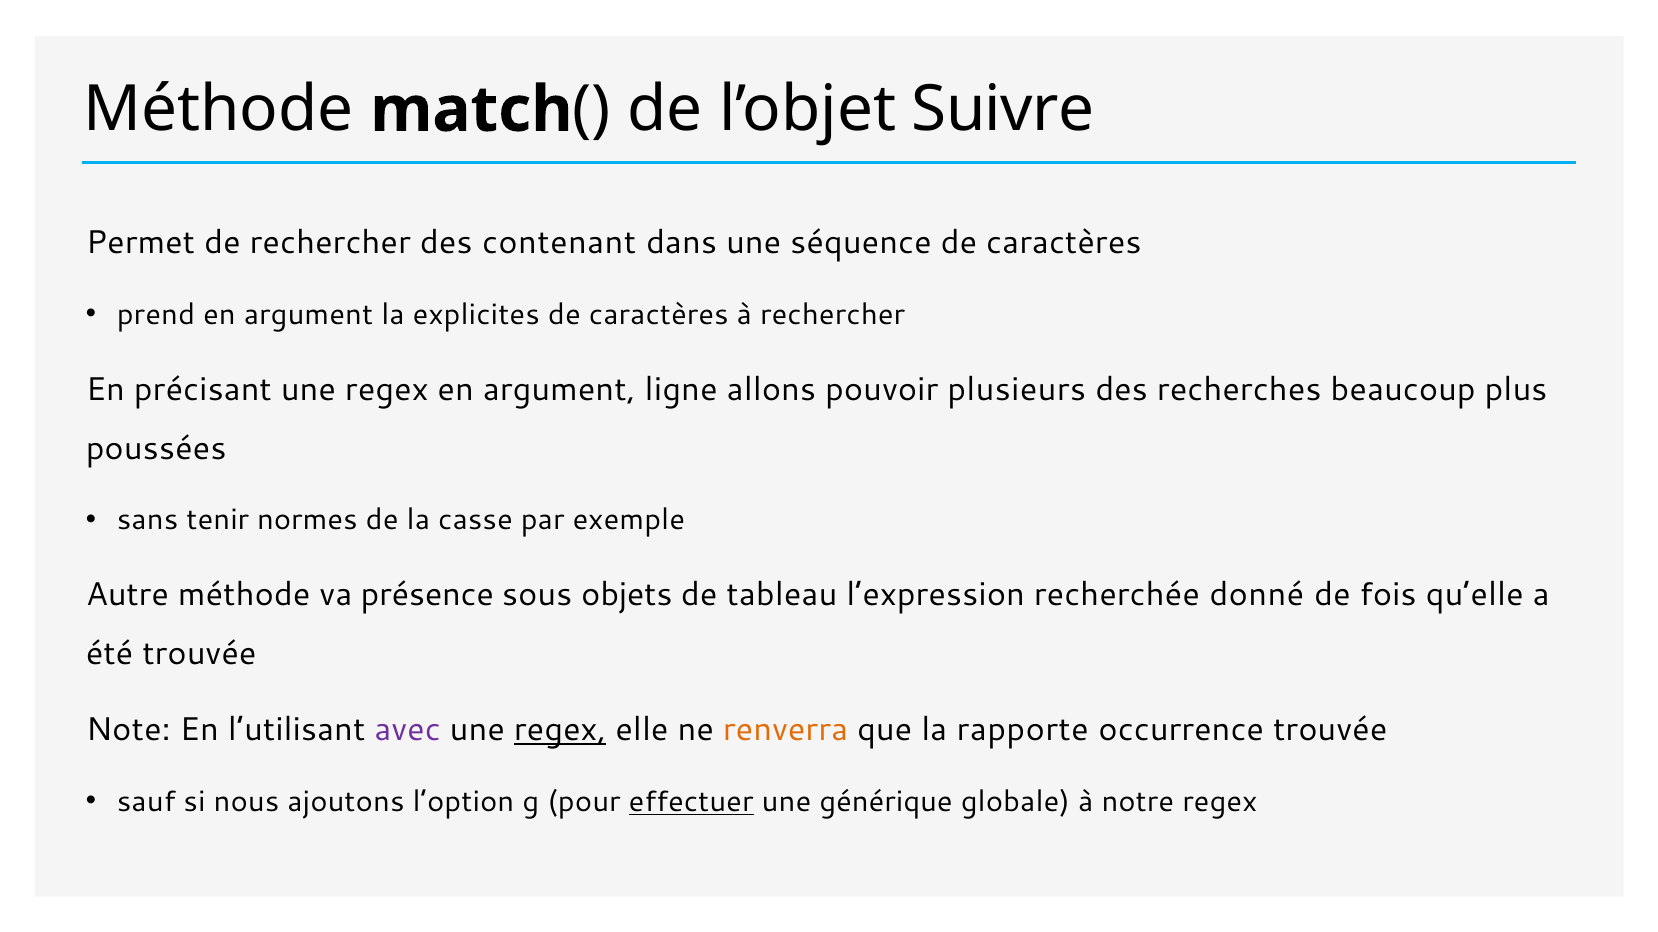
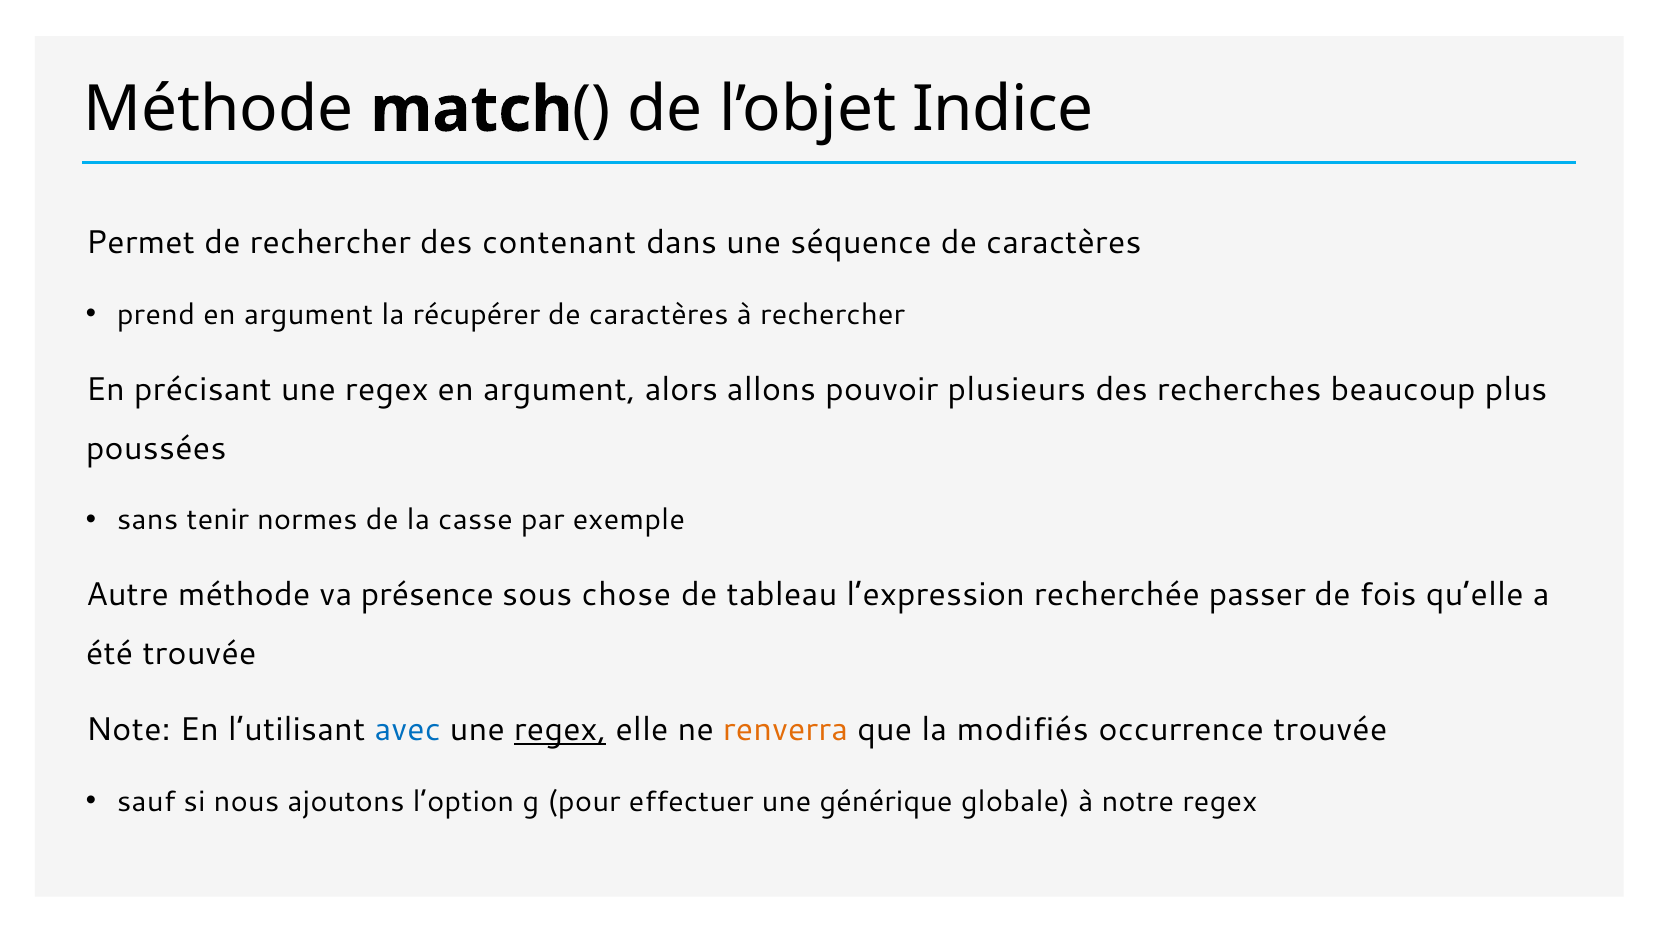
Suivre: Suivre -> Indice (1003, 110)
explicites: explicites -> récupérer (476, 315)
ligne: ligne -> alors (681, 390)
objets: objets -> chose (627, 595)
donné: donné -> passer (1257, 595)
avec colour: purple -> blue (408, 730)
rapporte: rapporte -> modifiés (1023, 730)
effectuer underline: present -> none (691, 802)
